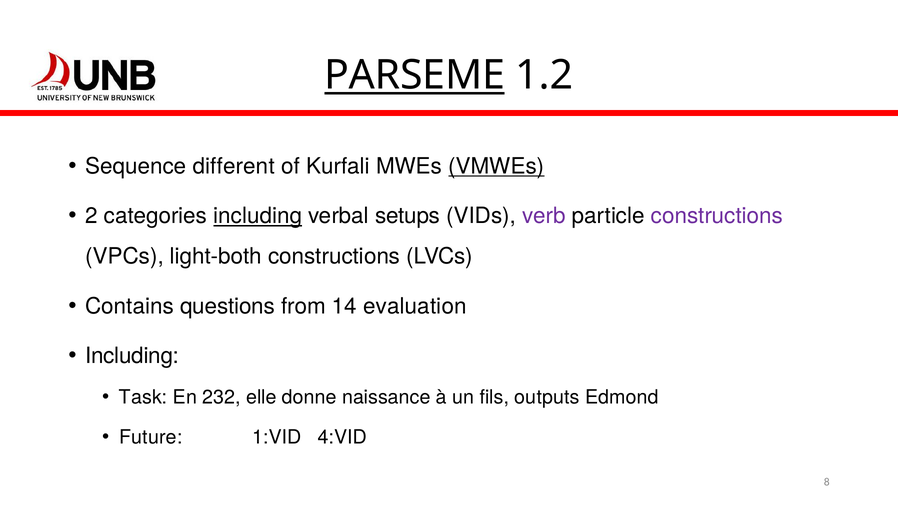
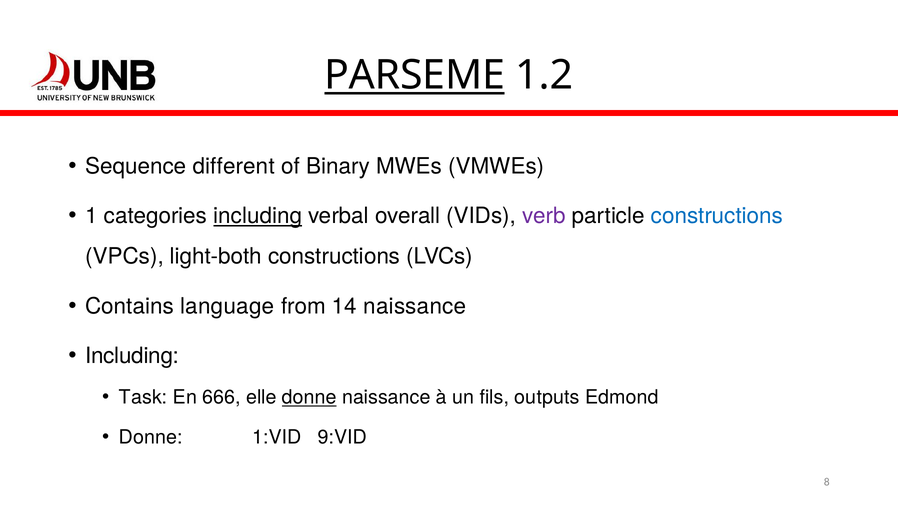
Kurfali: Kurfali -> Binary (338, 166)
VMWEs underline: present -> none (496, 166)
2: 2 -> 1 (92, 216)
setups: setups -> overall (408, 216)
constructions colour: purple -> blue (717, 216)
questions: questions -> language (227, 306)
14 evaluation: evaluation -> naissance (415, 306)
232: 232 -> 666 (222, 398)
donne underline: none -> present (309, 398)
Future: Future -> Donne (151, 438)
4:VID: 4:VID -> 9:VID (342, 438)
